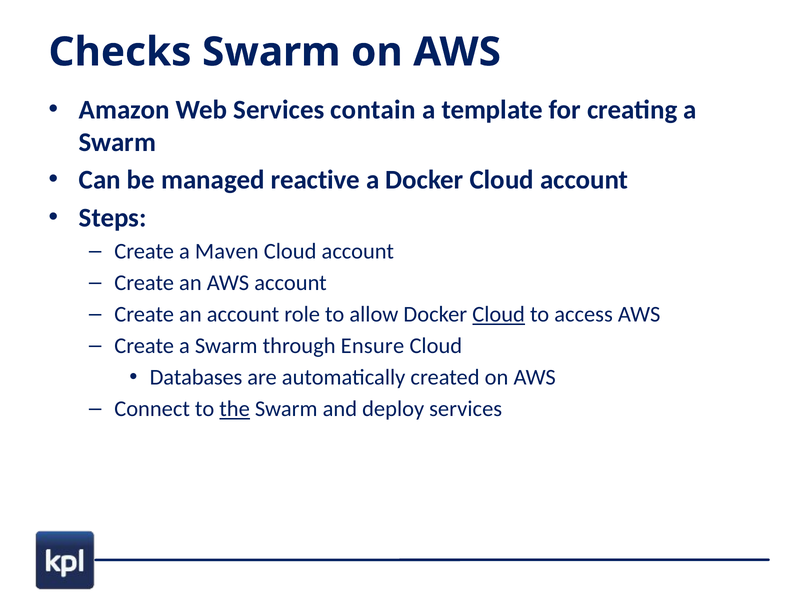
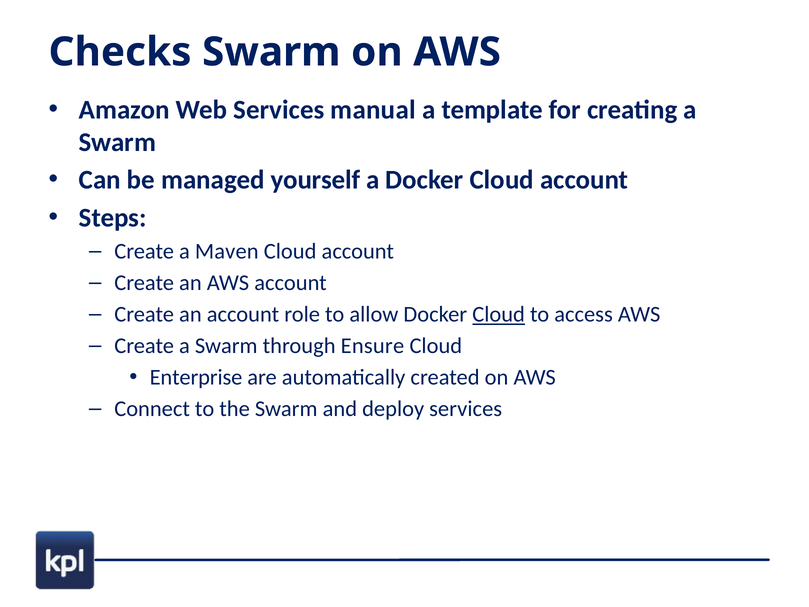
contain: contain -> manual (373, 110)
reactive: reactive -> yourself (315, 180)
Databases: Databases -> Enterprise (196, 377)
the underline: present -> none (235, 409)
